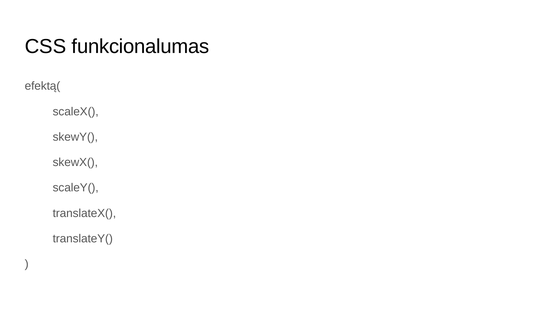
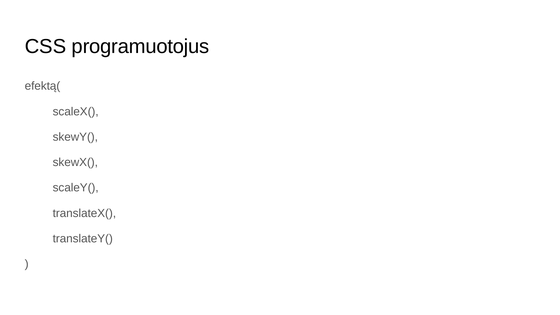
funkcionalumas: funkcionalumas -> programuotojus (141, 46)
